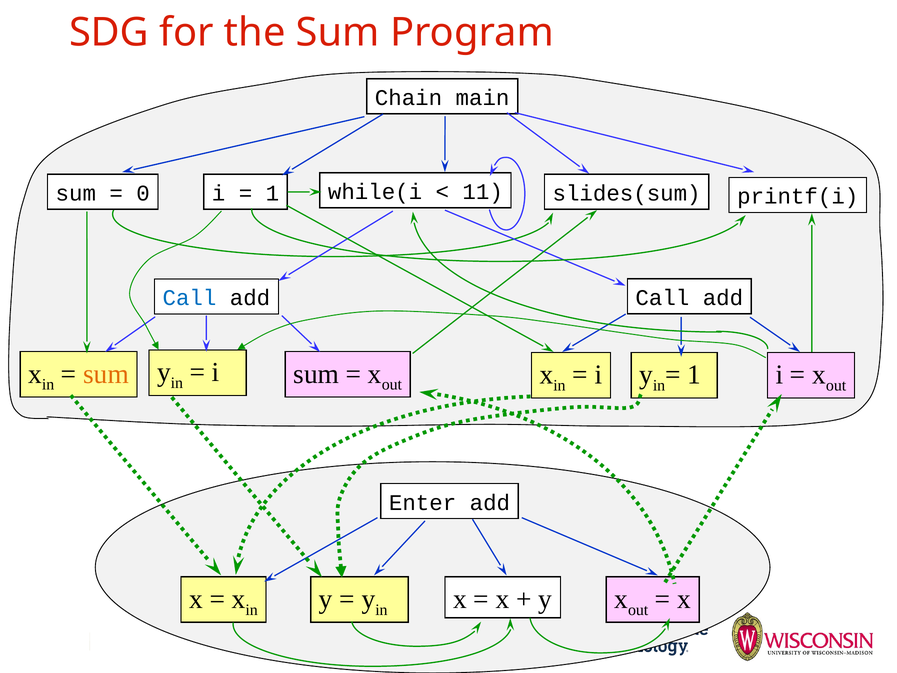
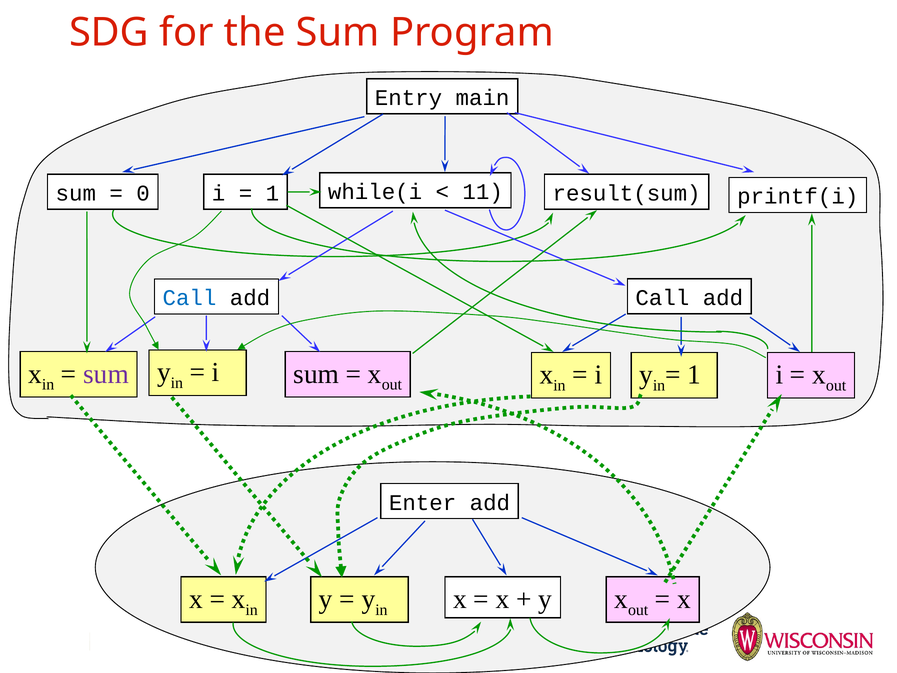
Chain: Chain -> Entry (409, 98)
slides(sum: slides(sum -> result(sum (627, 193)
sum colour: orange -> purple (106, 374)
